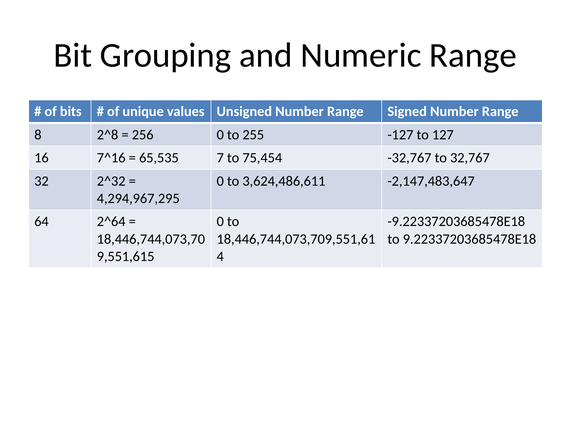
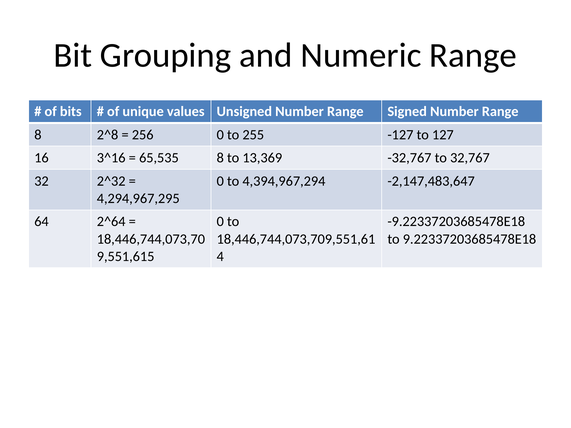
7^16: 7^16 -> 3^16 (111, 158)
65,535 7: 7 -> 8 (220, 158)
75,454: 75,454 -> 13,369 (262, 158)
3,624,486,611: 3,624,486,611 -> 4,394,967,294 (284, 181)
